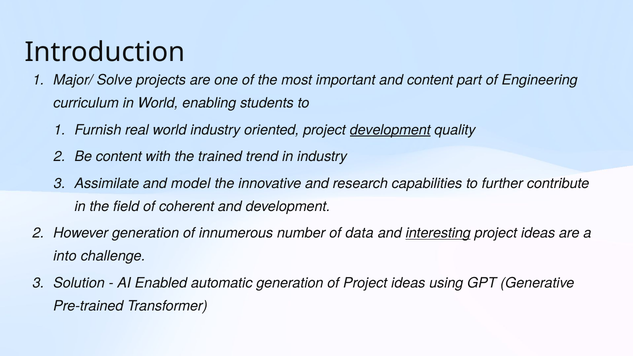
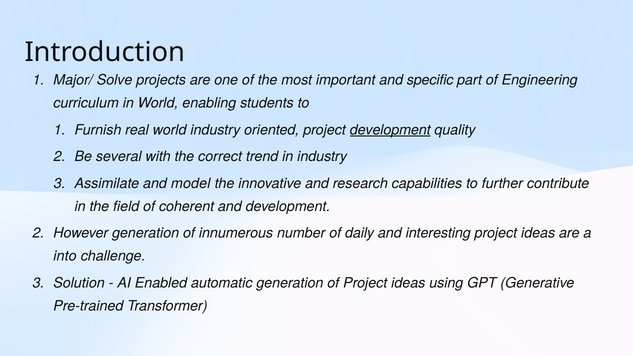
and content: content -> specific (430, 80)
Be content: content -> several (119, 157)
trained: trained -> correct (220, 157)
data: data -> daily (360, 233)
interesting underline: present -> none (438, 233)
